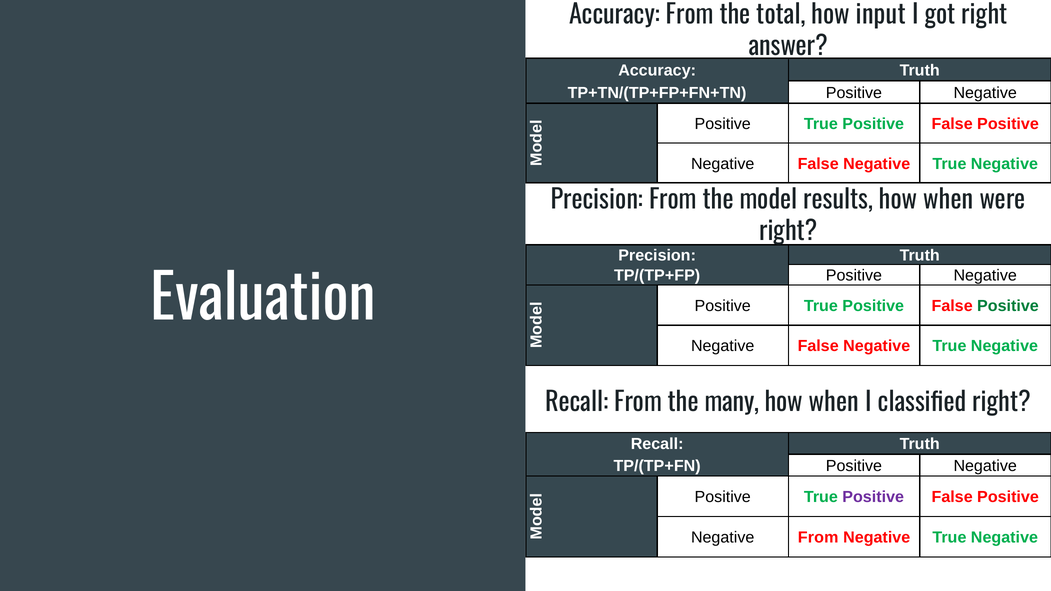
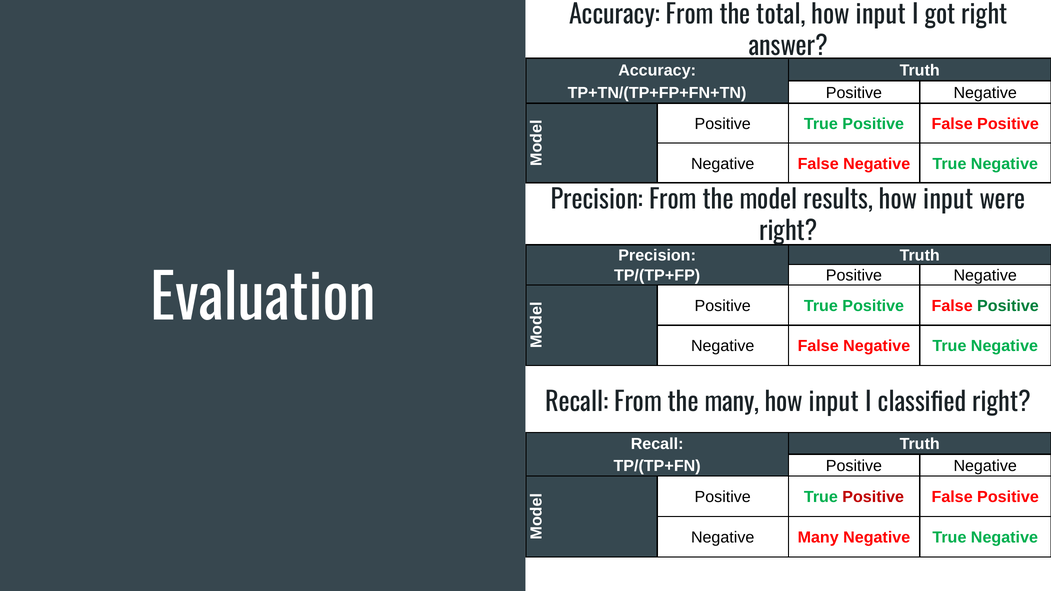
results how when: when -> input (948, 200)
when: when -> input (834, 403)
Positive colour: purple -> red (873, 497)
Negative From: From -> Many (818, 538)
